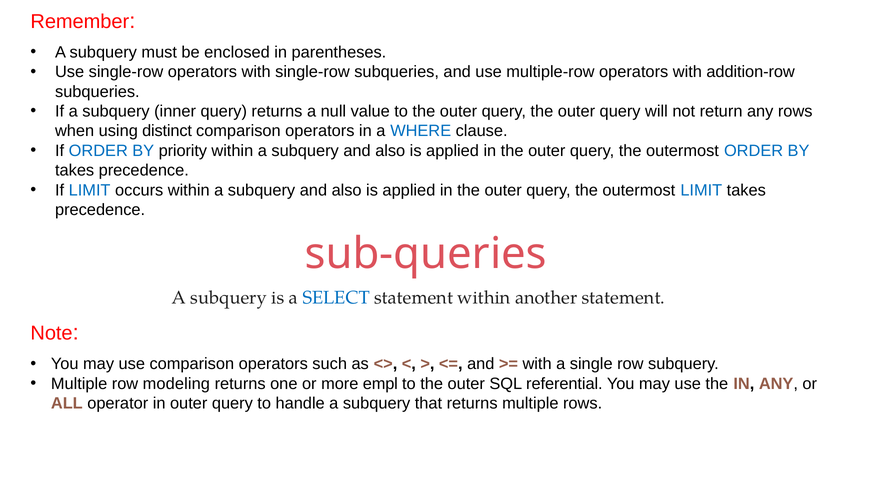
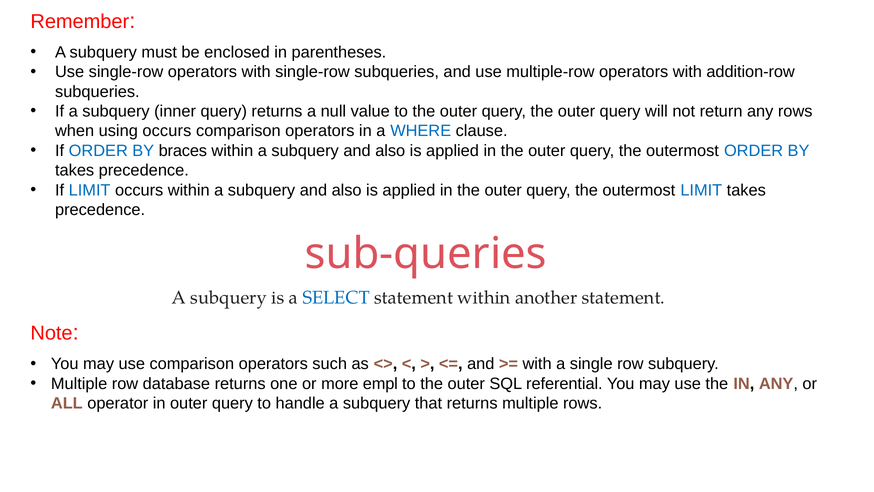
using distinct: distinct -> occurs (167, 131)
priority: priority -> braces (183, 151)
modeling: modeling -> database (176, 383)
